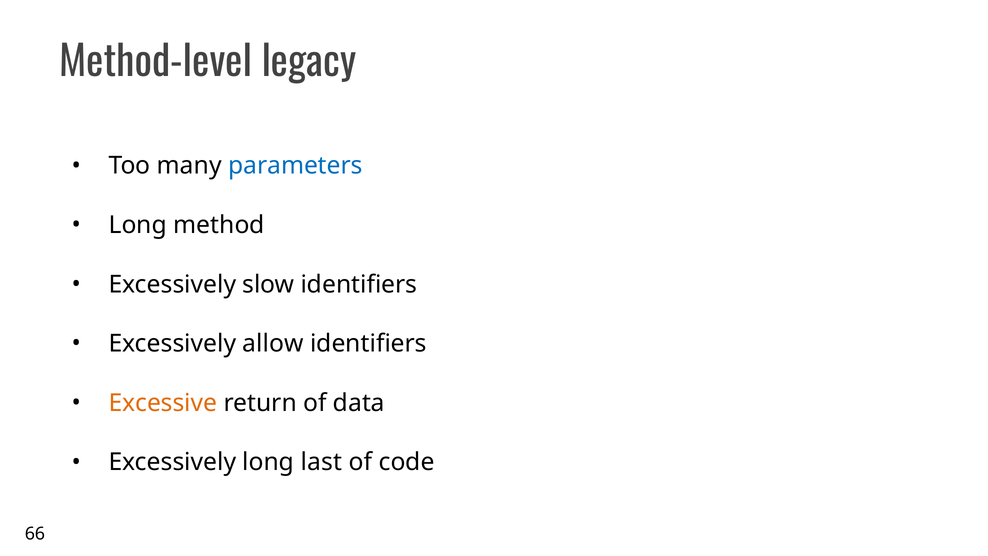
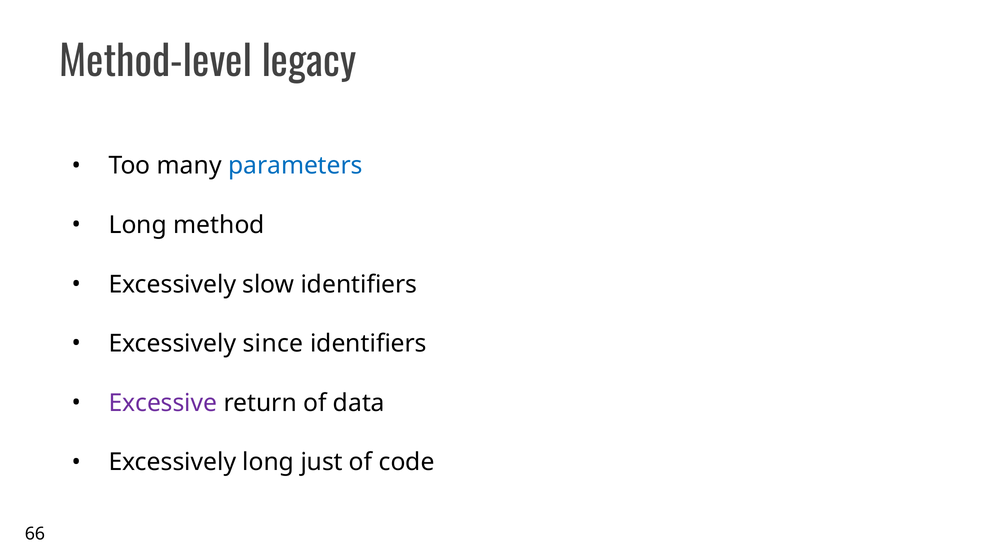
allow: allow -> since (273, 344)
Excessive colour: orange -> purple (163, 403)
last: last -> just (322, 462)
